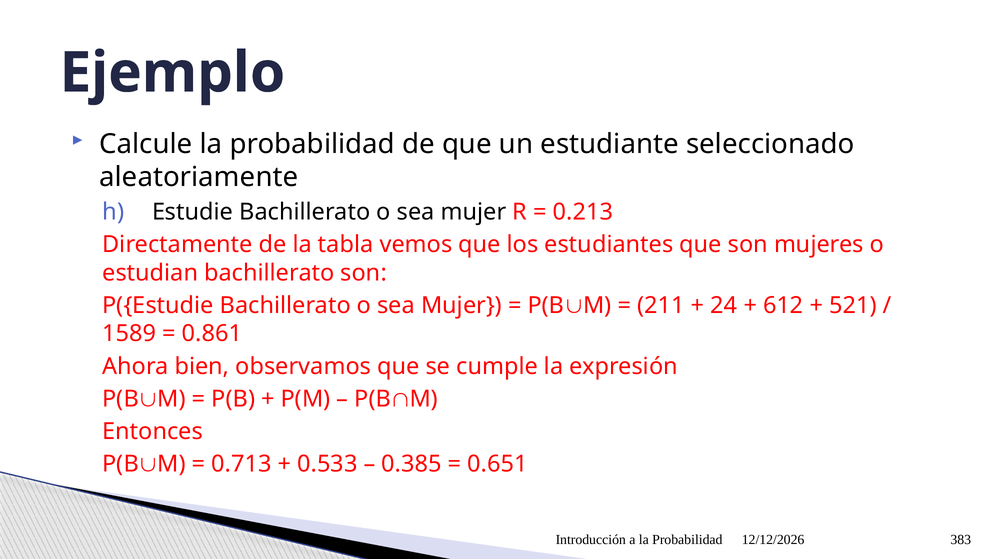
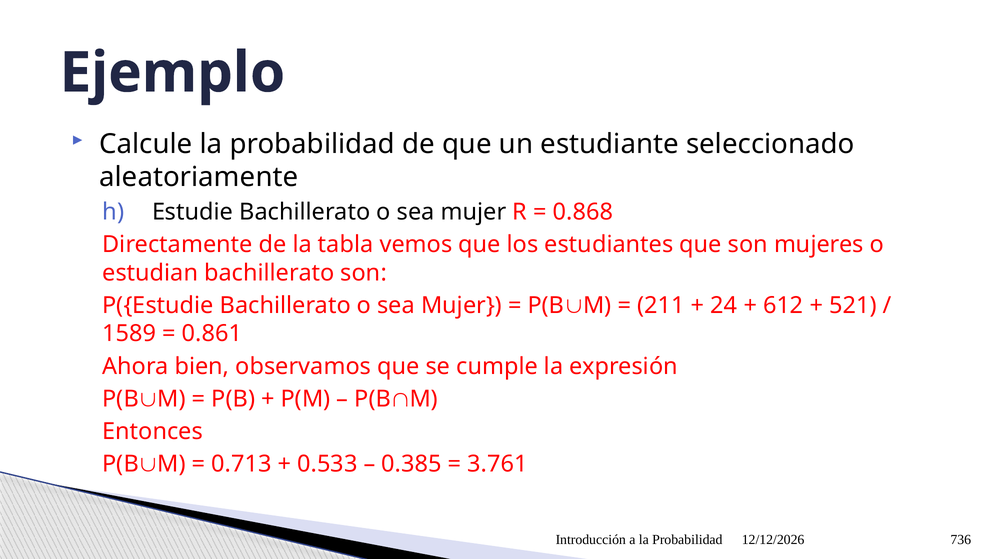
0.213: 0.213 -> 0.868 (583, 212)
0.651: 0.651 -> 3.761 (497, 465)
383: 383 -> 736 (961, 540)
